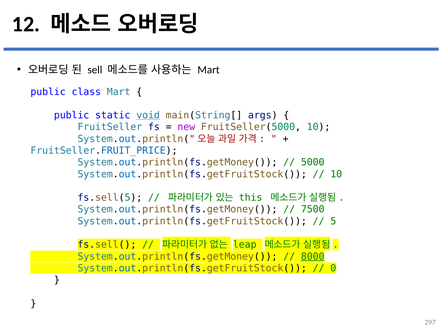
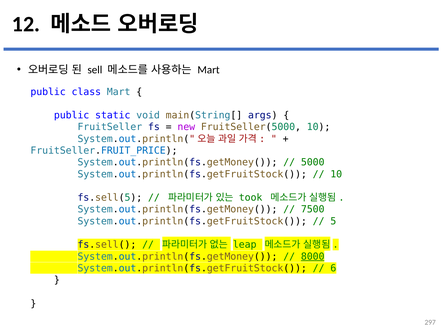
void underline: present -> none (148, 115)
this: this -> took (251, 197)
0: 0 -> 6 (333, 268)
